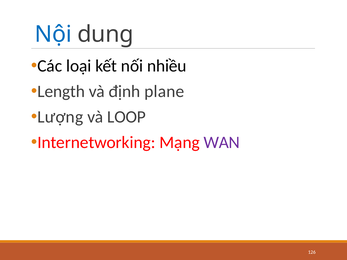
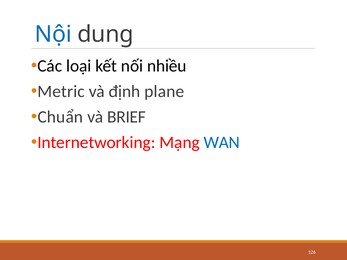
Length: Length -> Metric (61, 91)
Lượng: Lượng -> Chuẩn (60, 117)
LOOP: LOOP -> BRIEF (126, 117)
WAN colour: purple -> blue (222, 142)
